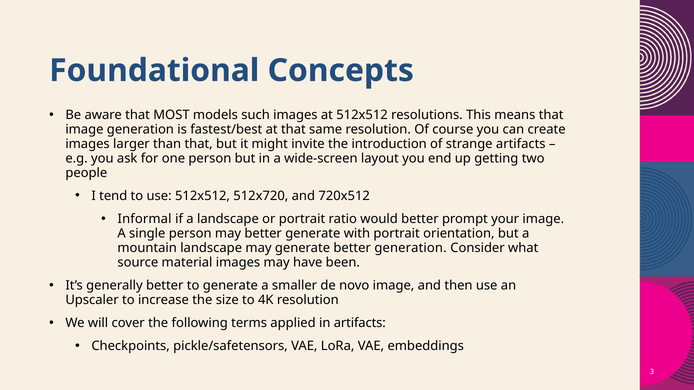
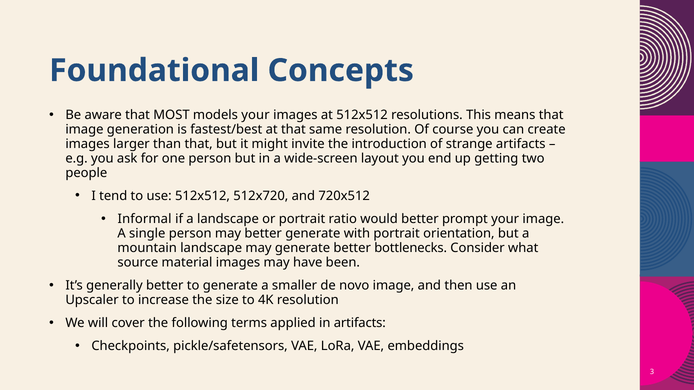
models such: such -> your (256, 115)
better generation: generation -> bottlenecks (411, 248)
